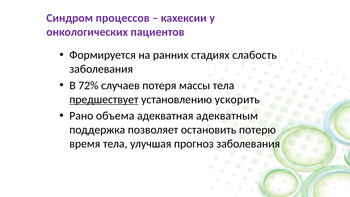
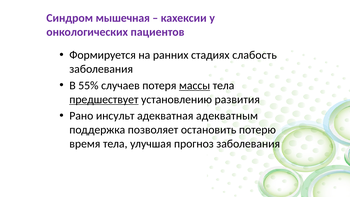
процессов: процессов -> мышечная (123, 18)
72%: 72% -> 55% (88, 85)
массы underline: none -> present (195, 85)
ускорить: ускорить -> развития (237, 99)
объема: объема -> инсульт (115, 116)
